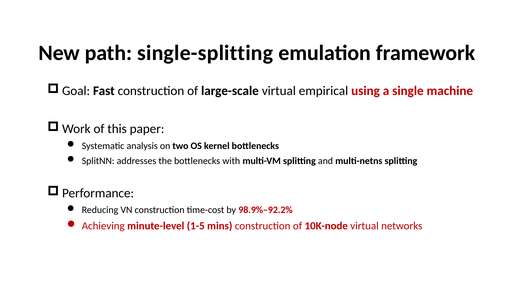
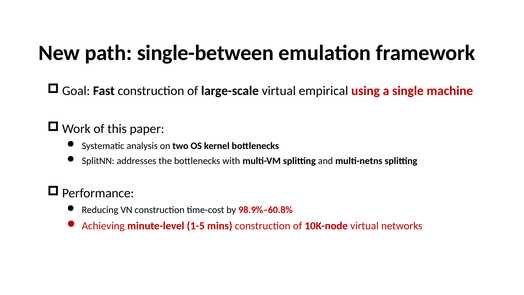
single-splitting: single-splitting -> single-between (205, 53)
98.9%–92.2%: 98.9%–92.2% -> 98.9%–60.8% (266, 210)
